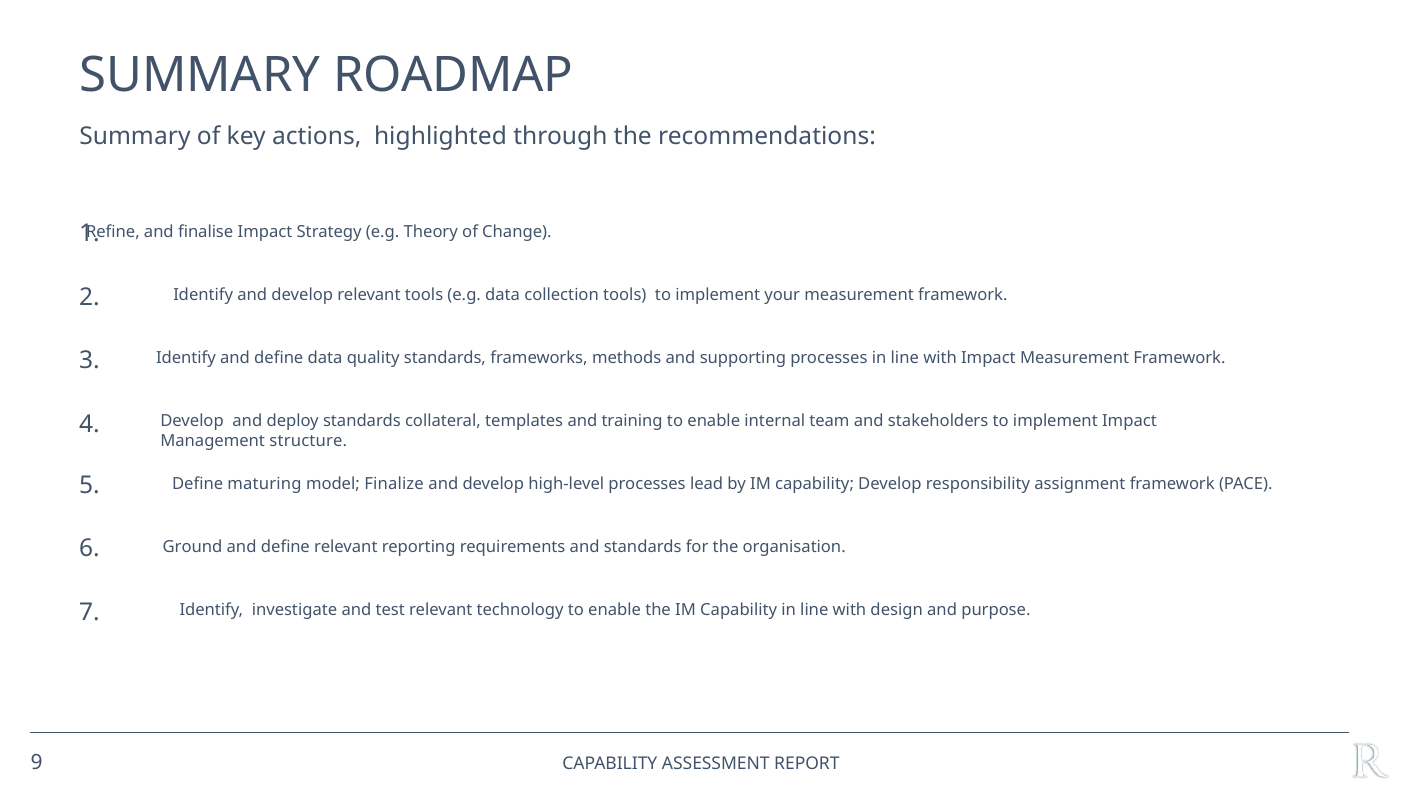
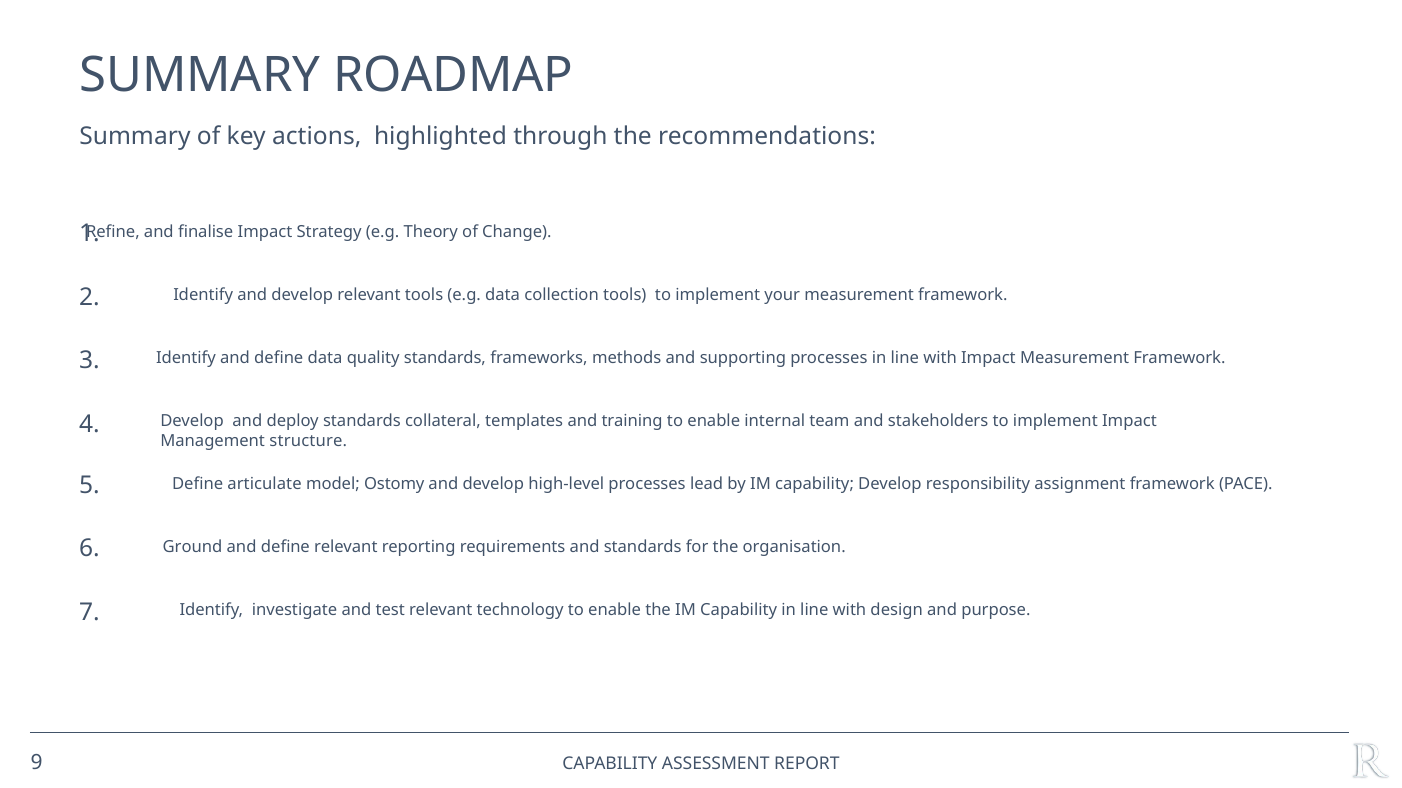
maturing: maturing -> articulate (265, 484)
Finalize: Finalize -> Ostomy (394, 484)
